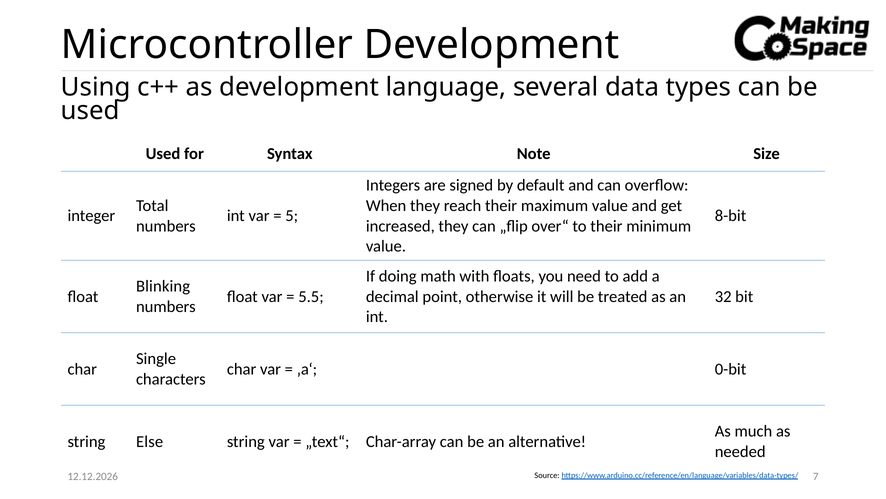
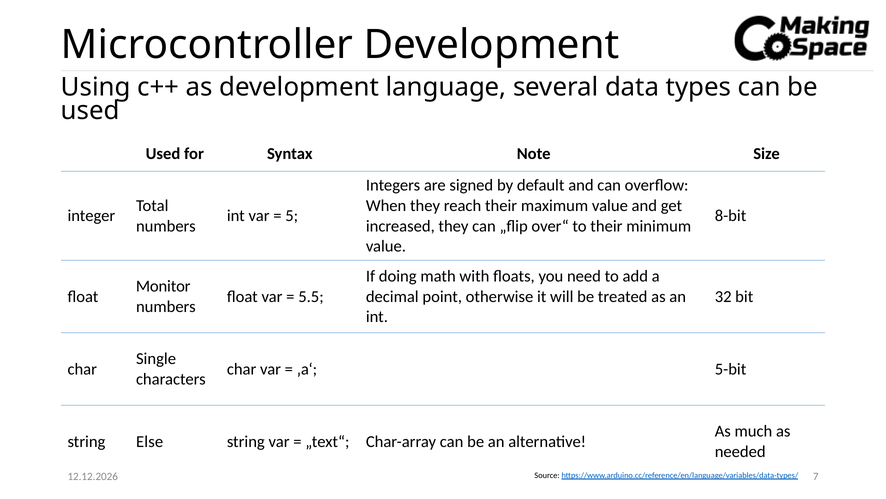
Blinking: Blinking -> Monitor (163, 286)
0-bit: 0-bit -> 5-bit (731, 369)
